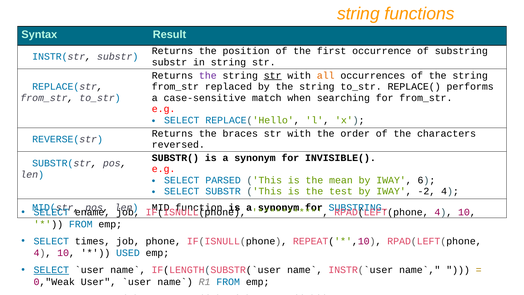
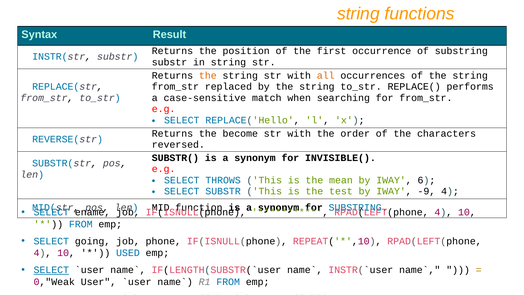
the colour: purple -> orange (208, 75)
str underline: present -> none (273, 75)
braces: braces -> become (240, 133)
PARSED: PARSED -> THROWS (223, 180)
-2: -2 -> -9 (426, 191)
times: times -> going (93, 241)
